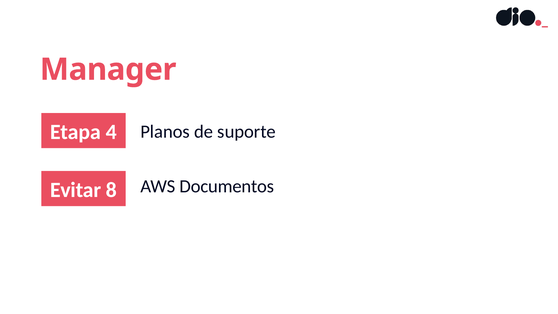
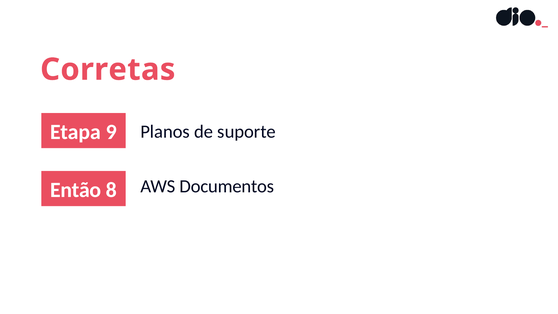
Manager: Manager -> Corretas (108, 70)
4: 4 -> 9 (111, 132)
Evitar: Evitar -> Então (76, 190)
